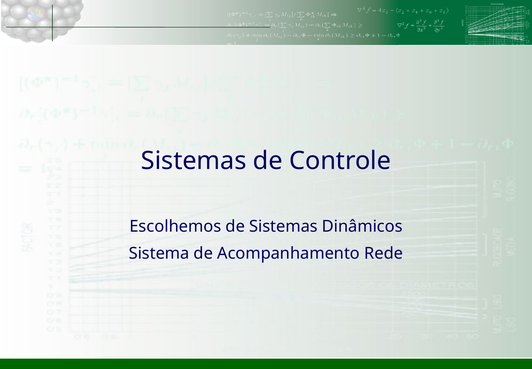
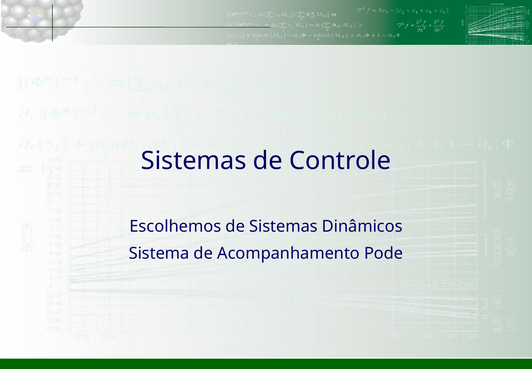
Rede: Rede -> Pode (384, 253)
